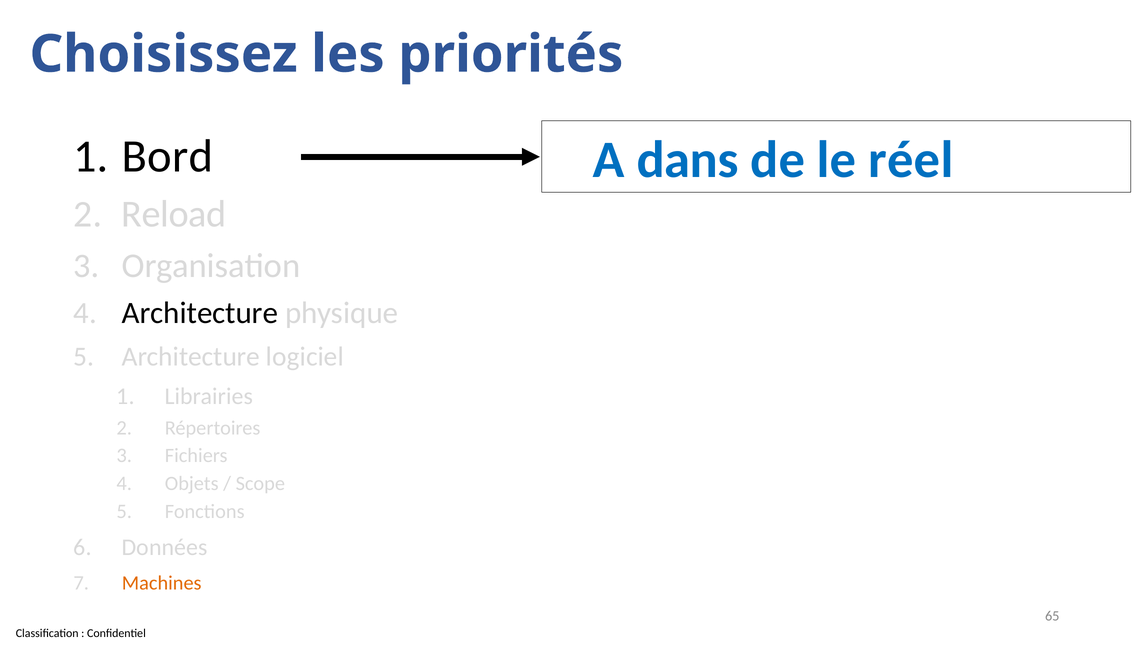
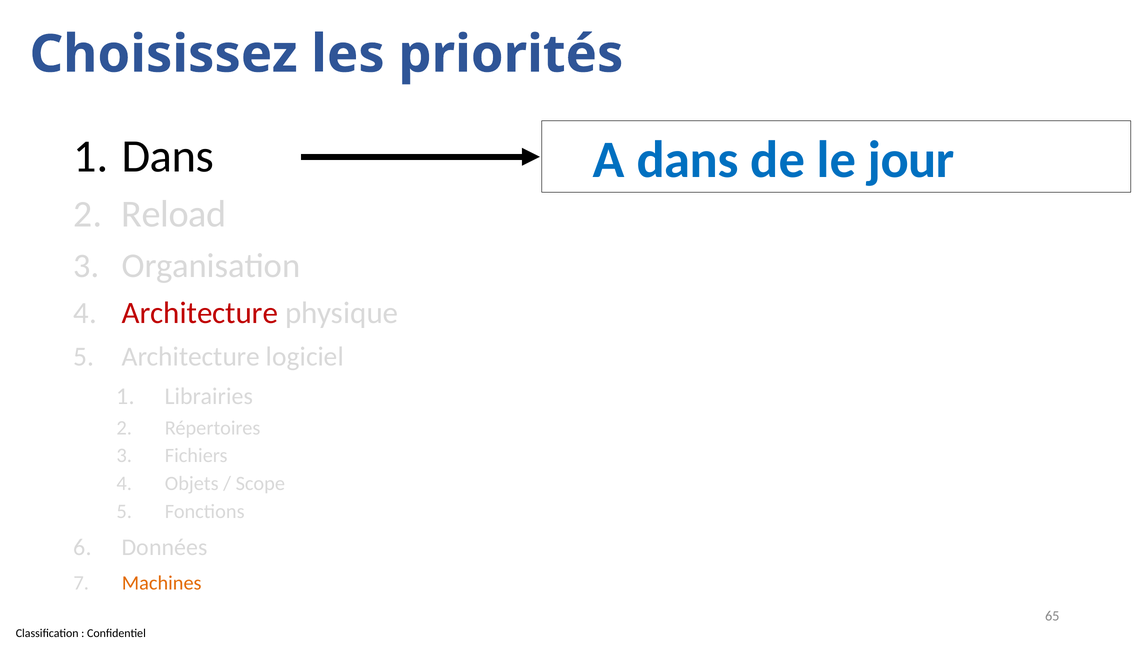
Bord: Bord -> Dans (168, 156)
réel: réel -> jour (911, 160)
Architecture colour: black -> red (200, 313)
